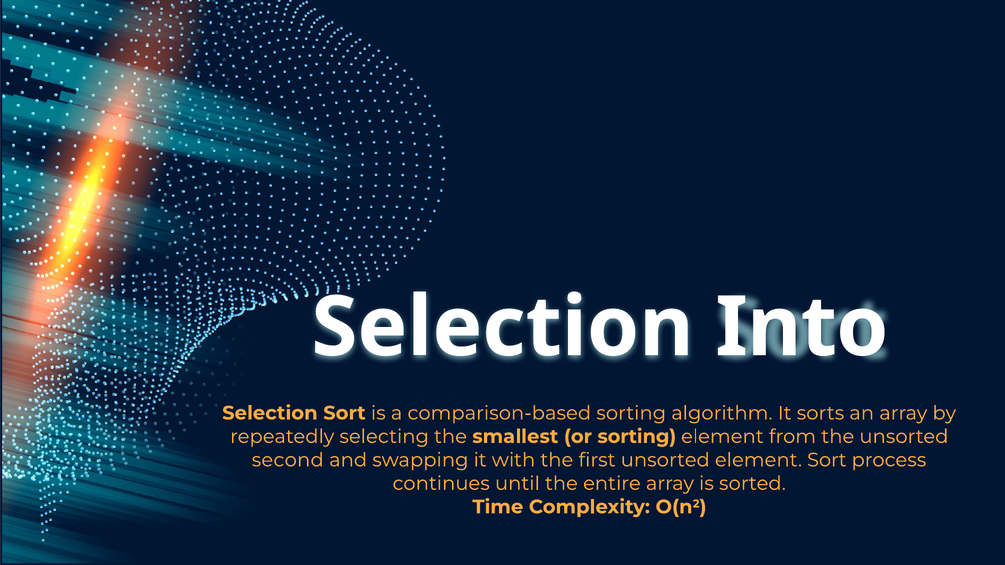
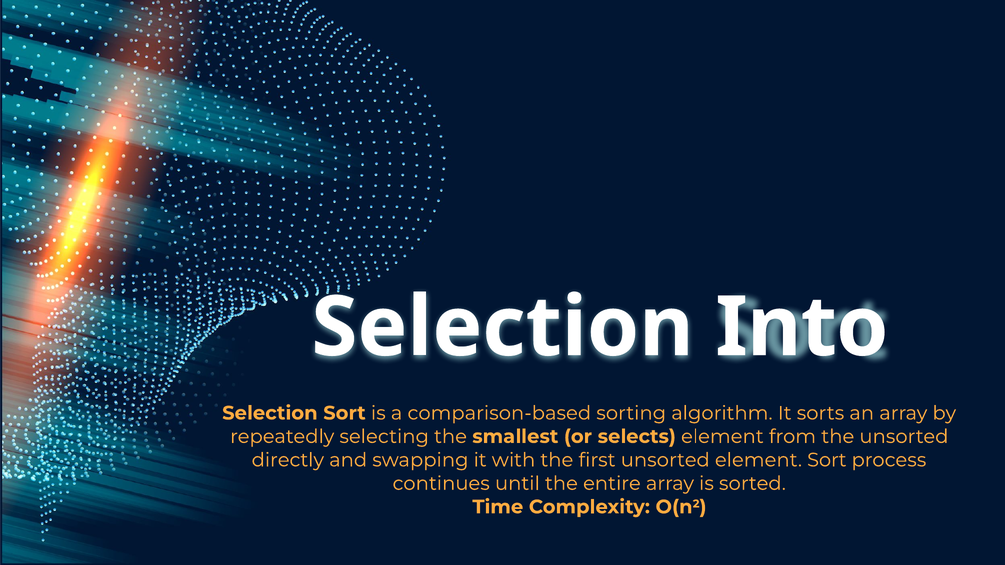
or sorting: sorting -> selects (637, 437)
second: second -> directly (288, 460)
